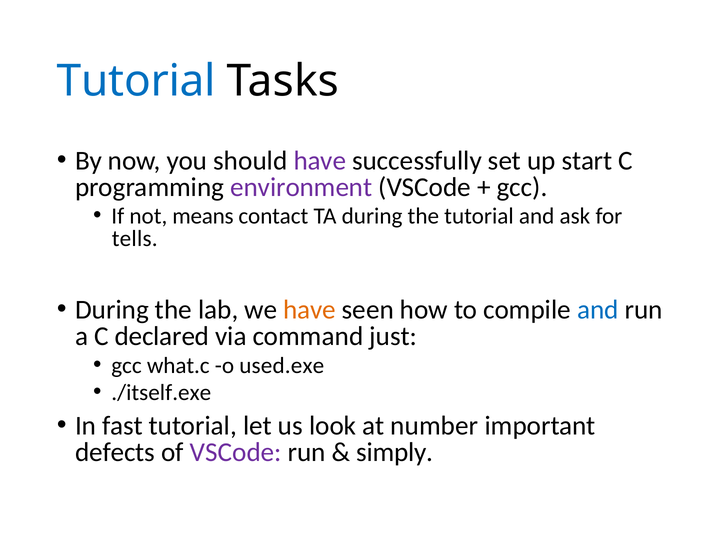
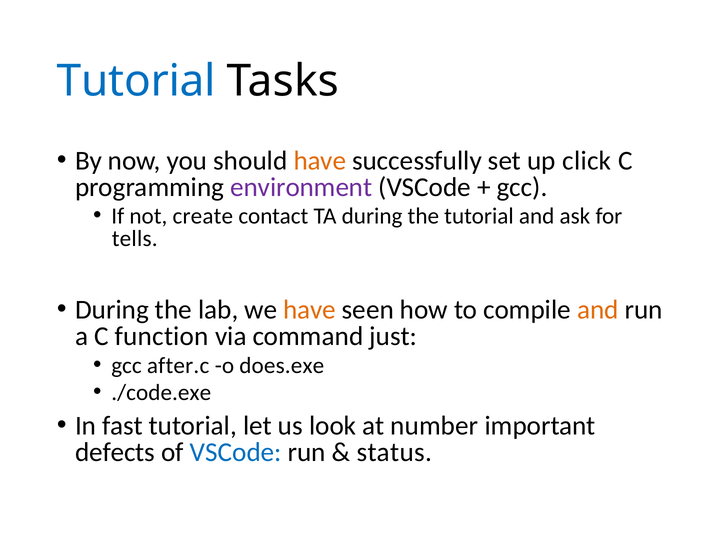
have colour: purple -> orange (320, 160)
start: start -> click (587, 160)
means: means -> create (203, 216)
and colour: blue -> orange (598, 310)
declared: declared -> function (162, 336)
what.c: what.c -> after.c (178, 365)
used.exe: used.exe -> does.exe (282, 365)
./itself.exe: ./itself.exe -> ./code.exe (161, 392)
VSCode colour: purple -> blue (236, 452)
simply: simply -> status (394, 452)
